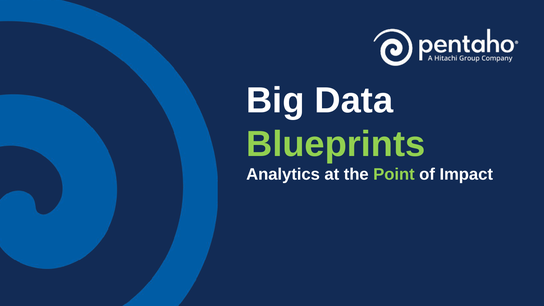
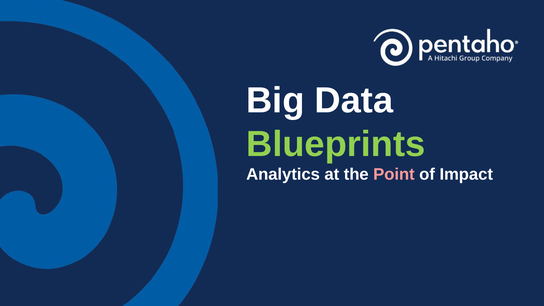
Point colour: light green -> pink (394, 174)
